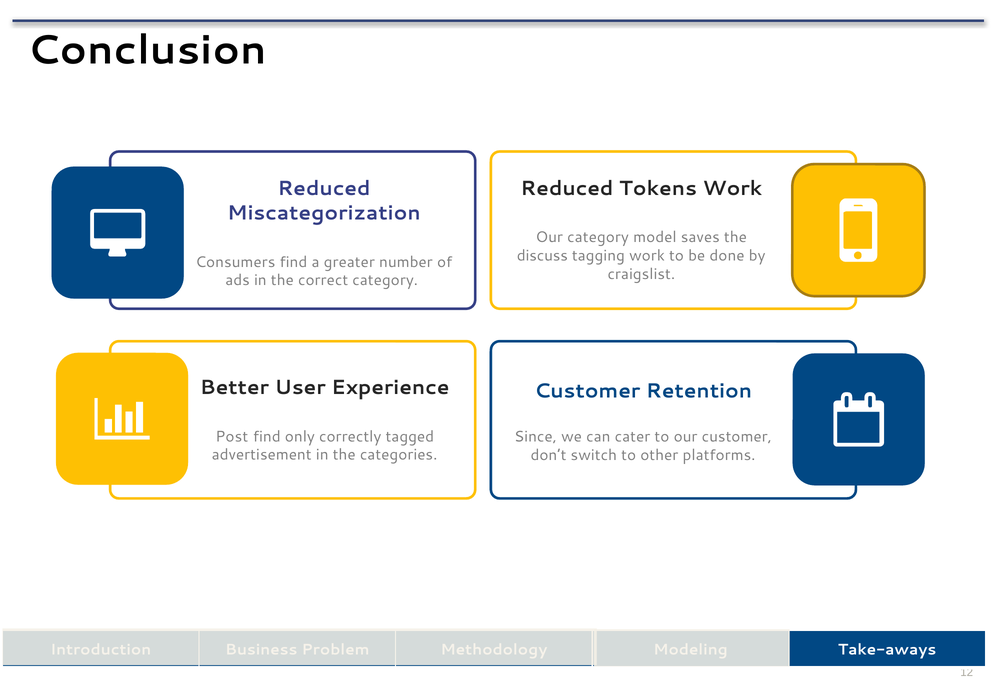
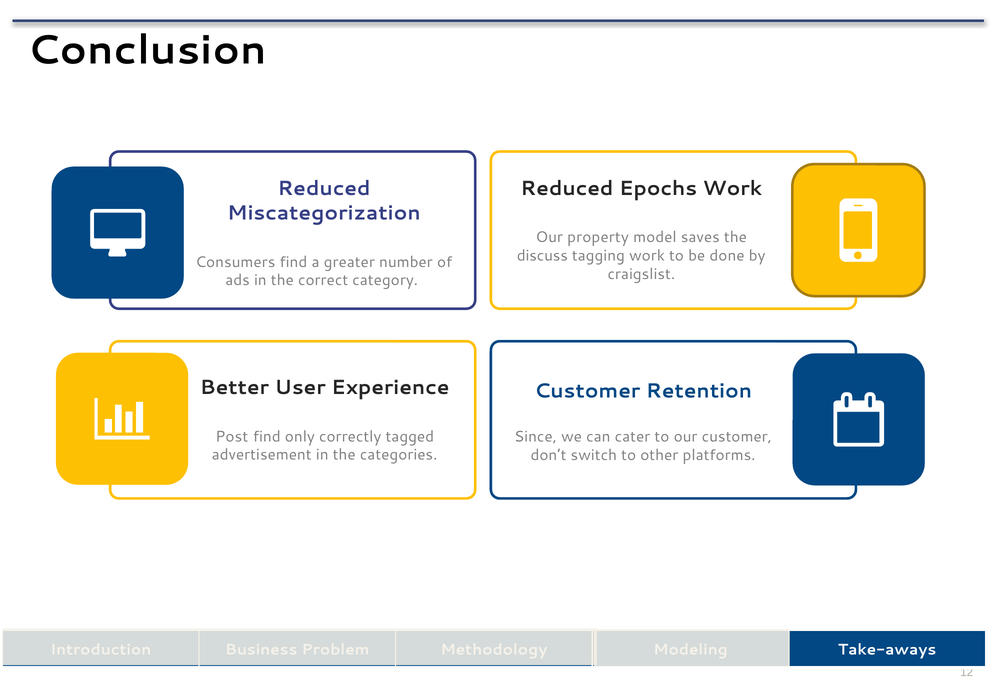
Tokens: Tokens -> Epochs (658, 189)
Our category: category -> property (598, 238)
